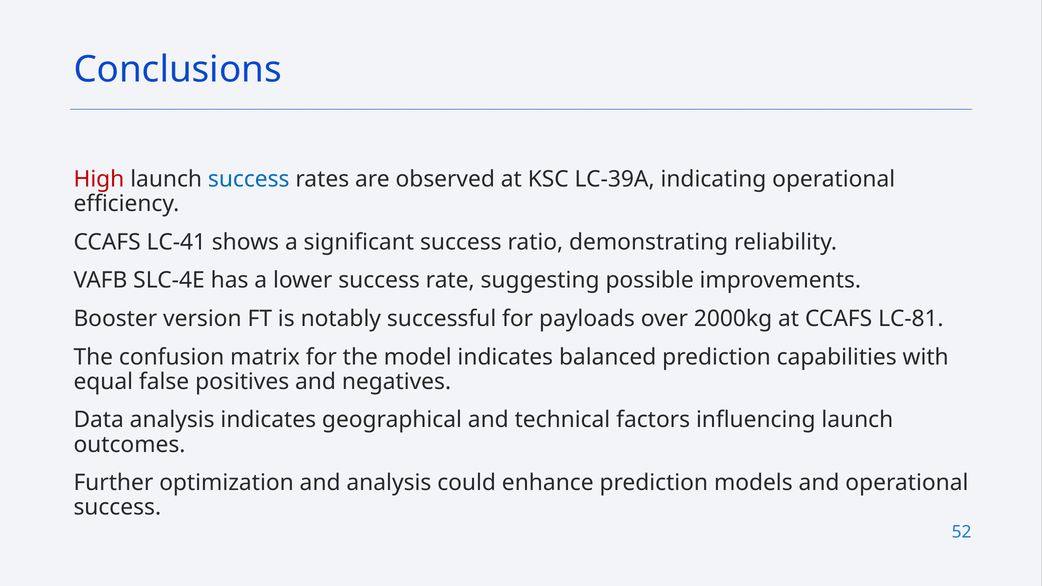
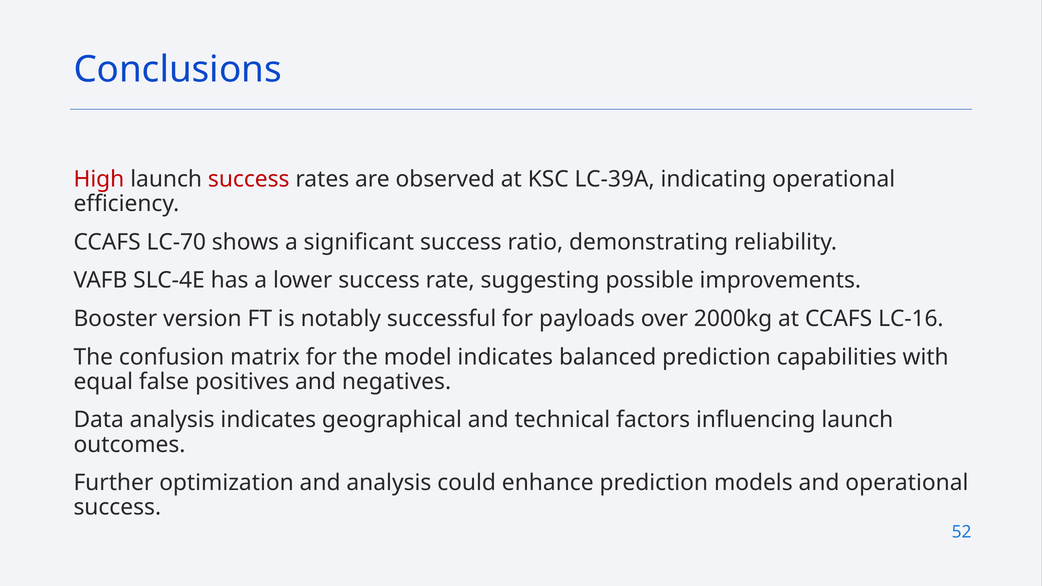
success colour: blue -> red (249, 179)
LC-41: LC-41 -> LC-70 (176, 242)
LC-81: LC-81 -> LC-16 (911, 319)
